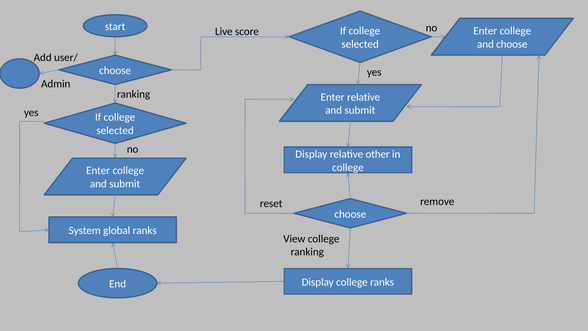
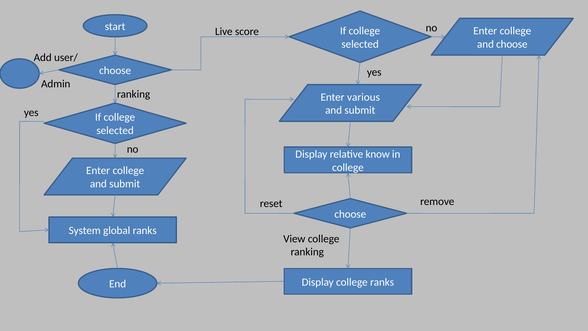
Enter relative: relative -> various (363, 97)
other: other -> know (378, 154)
